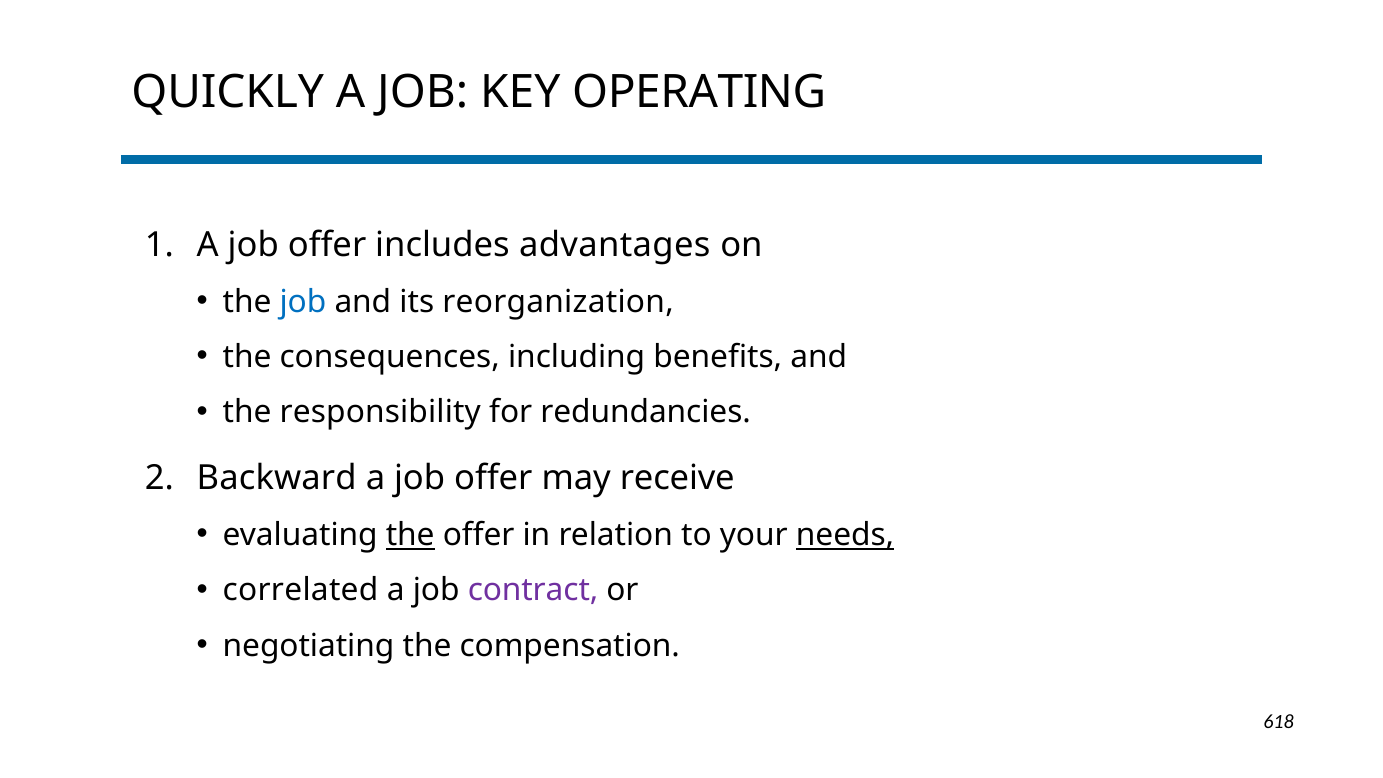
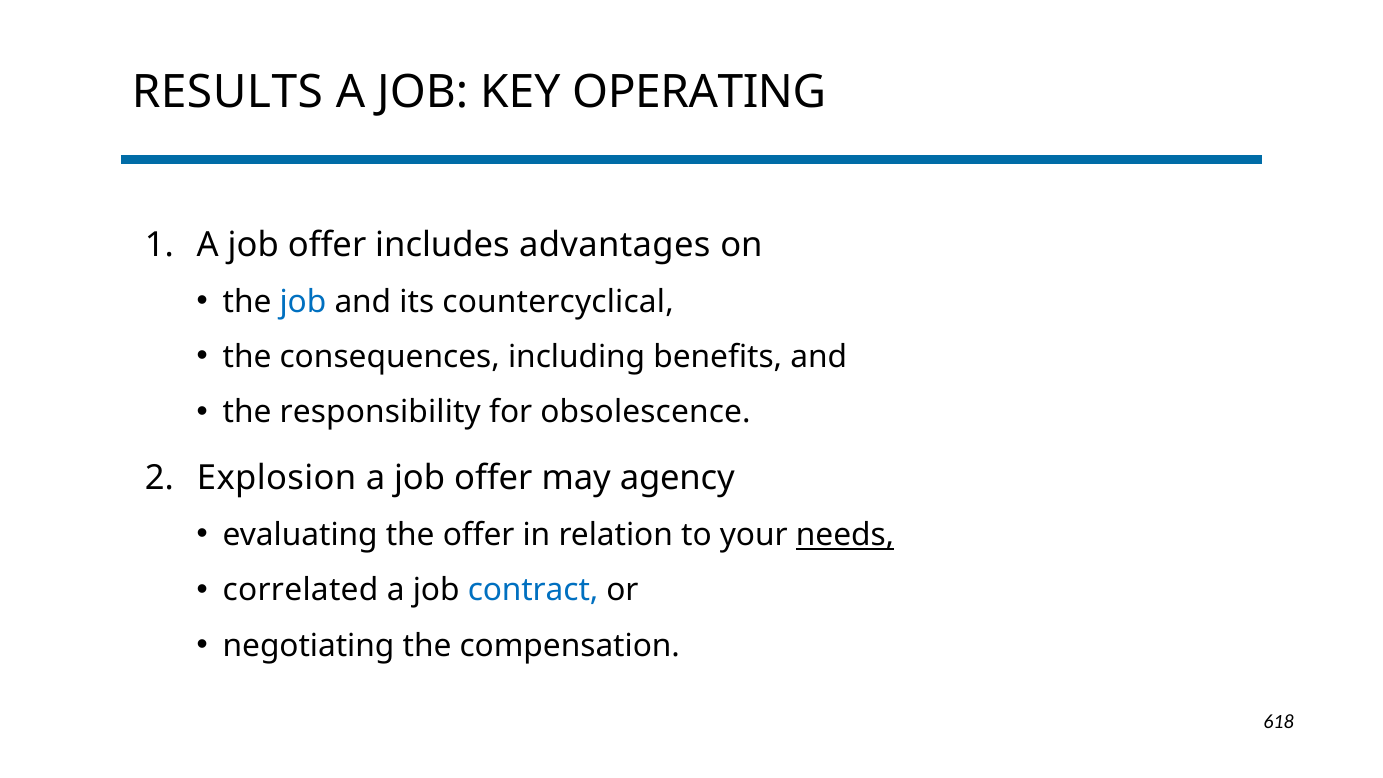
QUICKLY: QUICKLY -> RESULTS (227, 92)
reorganization: reorganization -> countercyclical (558, 302)
redundancies: redundancies -> obsolescence (646, 412)
Backward: Backward -> Explosion (277, 478)
receive: receive -> agency (677, 478)
the underline: present -> none (410, 535)
contract colour: purple -> blue (533, 590)
